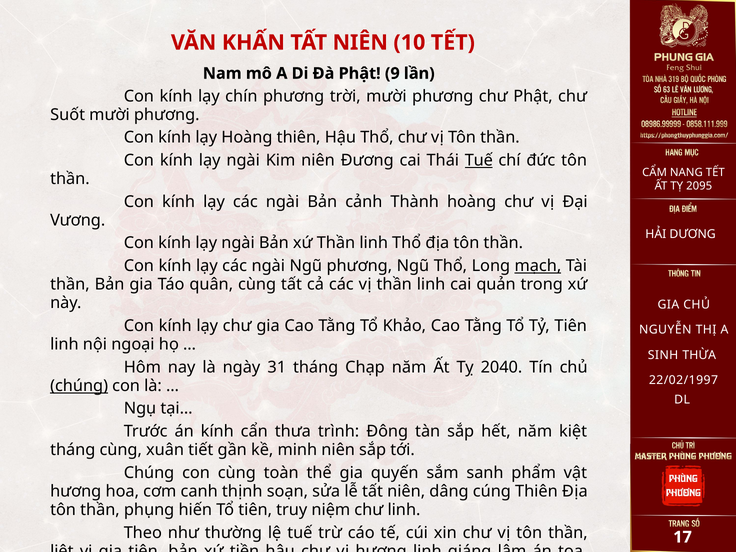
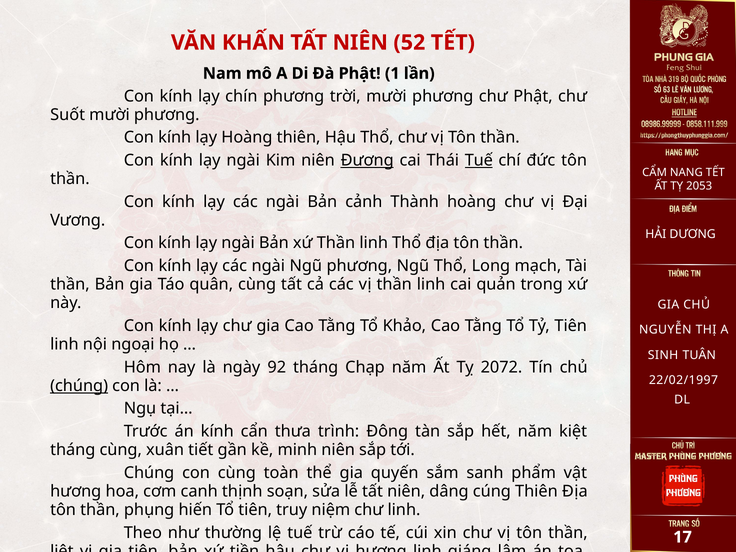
10: 10 -> 52 (409, 43)
9: 9 -> 1 (392, 73)
Đương underline: none -> present (367, 160)
2095: 2095 -> 2053 (699, 186)
mạch underline: present -> none (538, 266)
THỪA: THỪA -> TUÂN (699, 355)
31: 31 -> 92 (277, 367)
2040: 2040 -> 2072 (501, 367)
